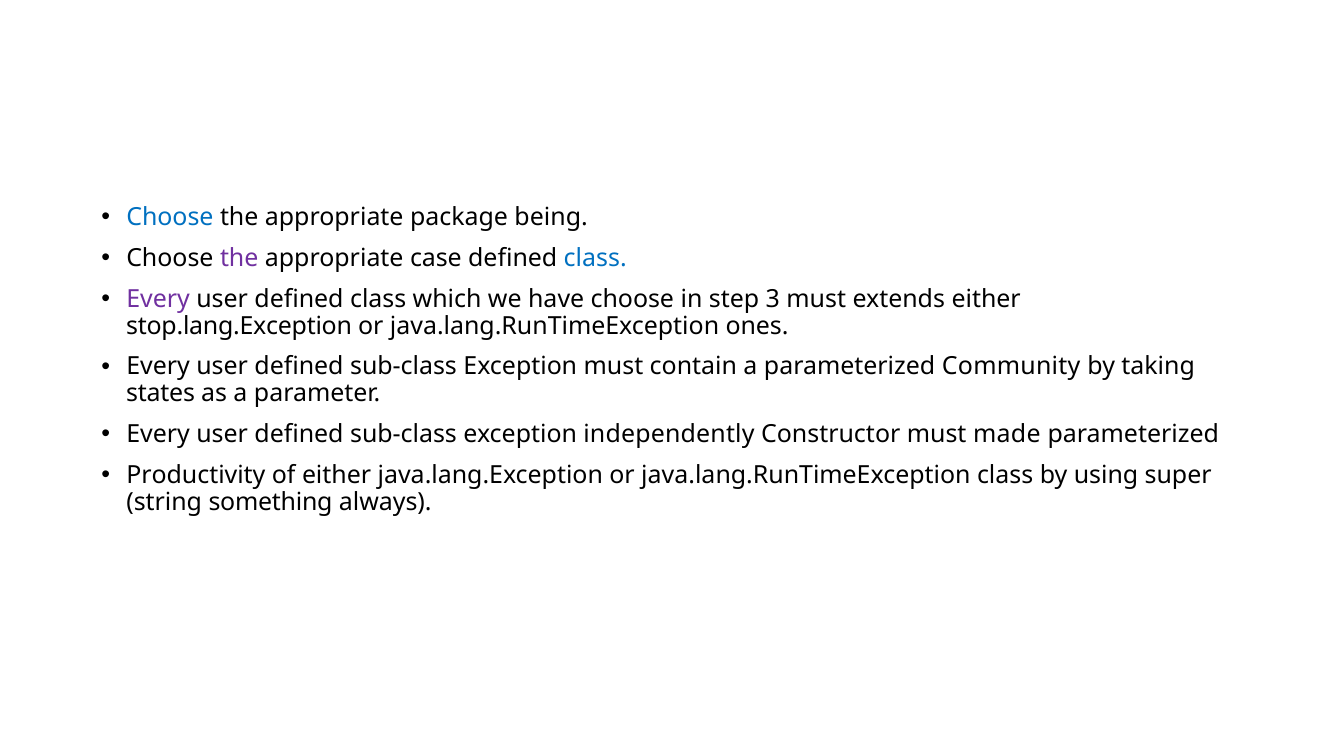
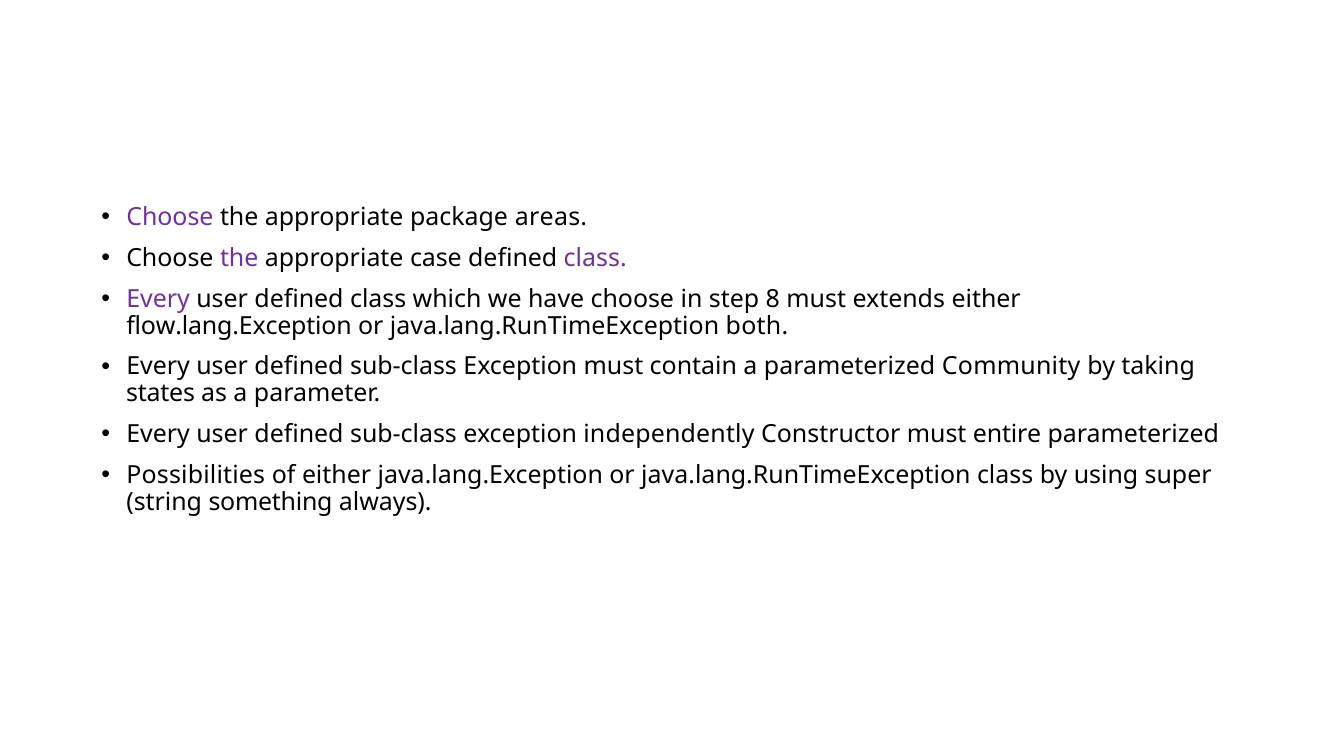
Choose colour: blue -> purple (170, 217)
being: being -> areas (551, 217)
class colour: blue -> purple (595, 258)
3: 3 -> 8 (773, 299)
stop.lang.Exception: stop.lang.Exception -> flow.lang.Exception (239, 326)
ones: ones -> both (757, 326)
made: made -> entire (1007, 435)
Productivity: Productivity -> Possibilities (196, 475)
